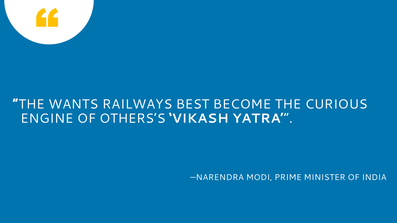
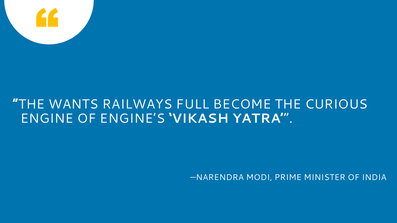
BEST: BEST -> FULL (193, 104)
OTHERS’S: OTHERS’S -> ENGINE’S (132, 119)
